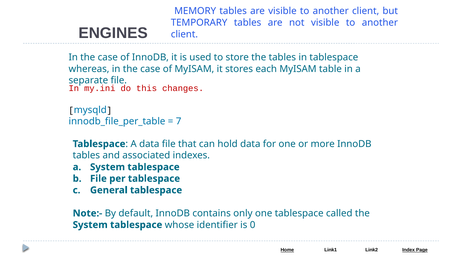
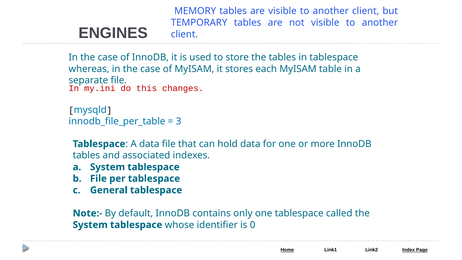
7: 7 -> 3 (179, 121)
